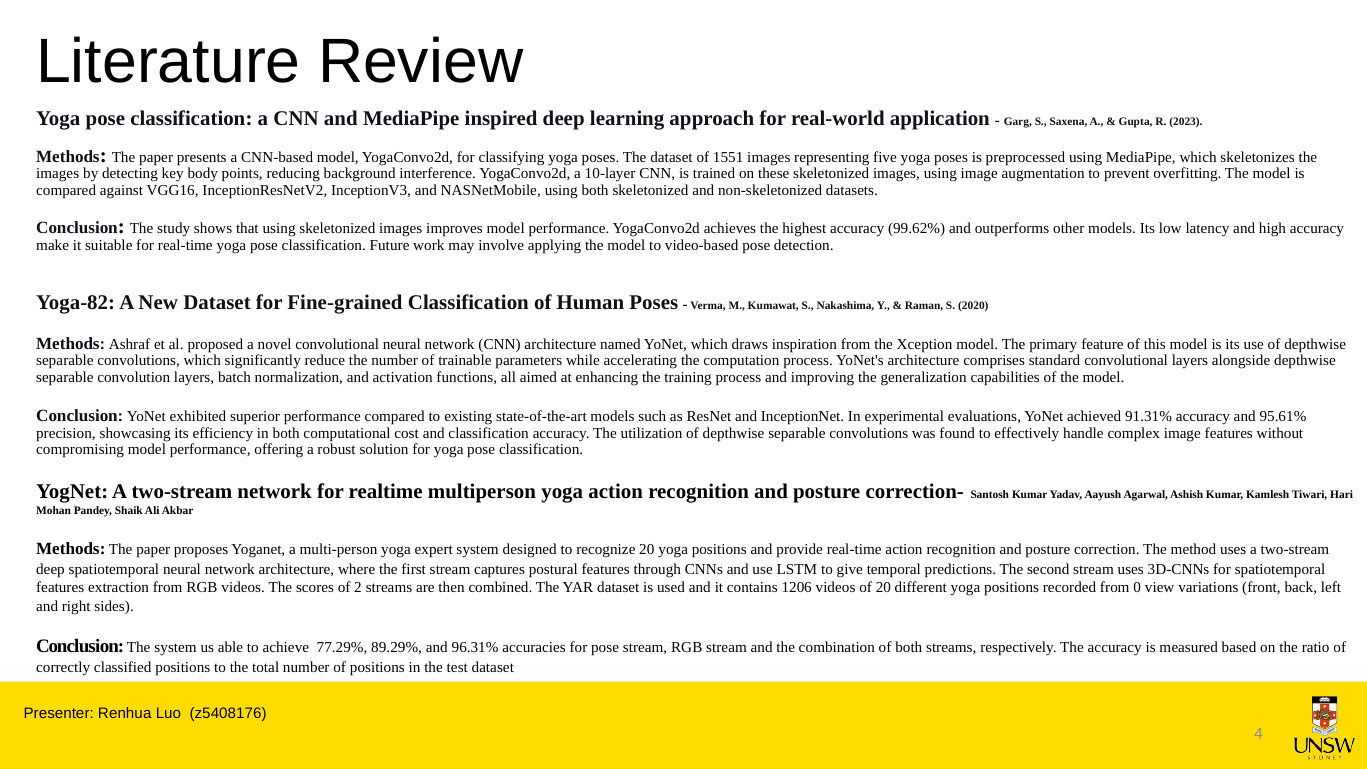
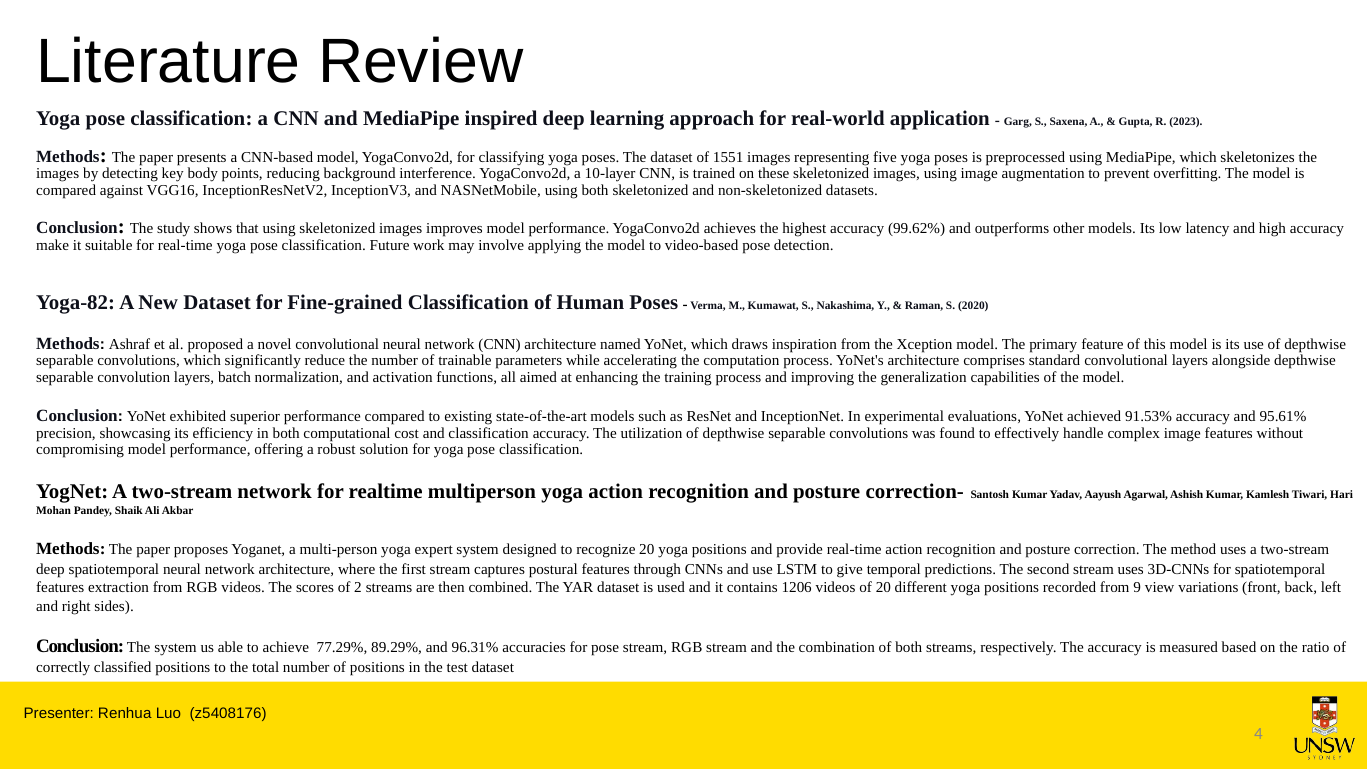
91.31%: 91.31% -> 91.53% (1149, 417)
0: 0 -> 9 (1137, 588)
